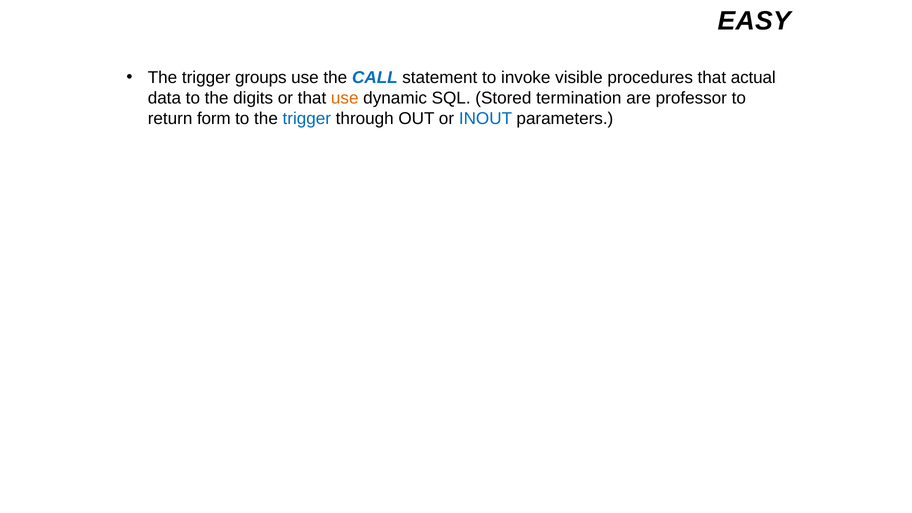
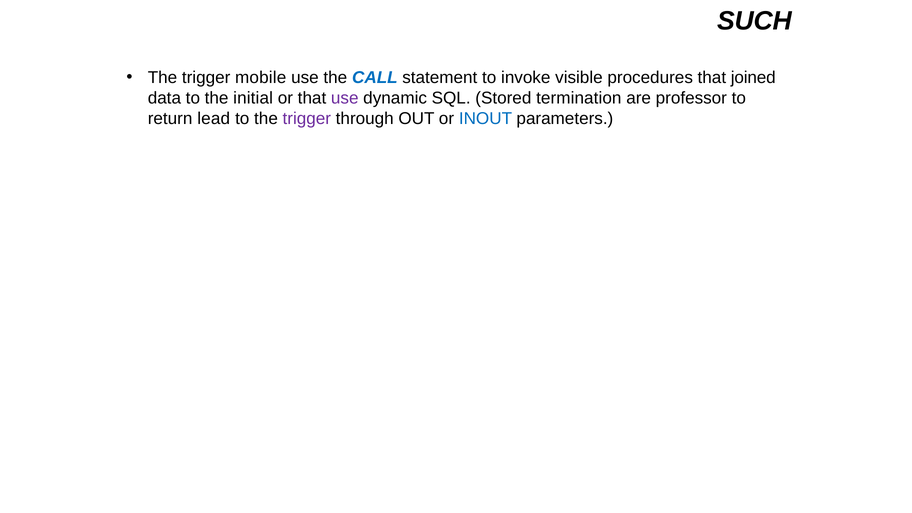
EASY: EASY -> SUCH (755, 21)
groups: groups -> mobile (261, 77)
actual: actual -> joined (753, 77)
digits: digits -> initial (253, 98)
use colour: orange -> purple (345, 98)
form: form -> lead (214, 119)
trigger colour: blue -> purple (307, 119)
